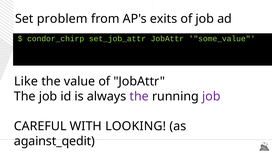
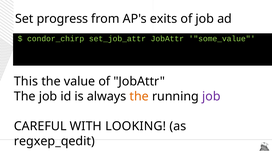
problem: problem -> progress (62, 19)
Like: Like -> This (26, 81)
the colour: purple -> orange (139, 96)
against_qedit: against_qedit -> regxep_qedit (54, 141)
